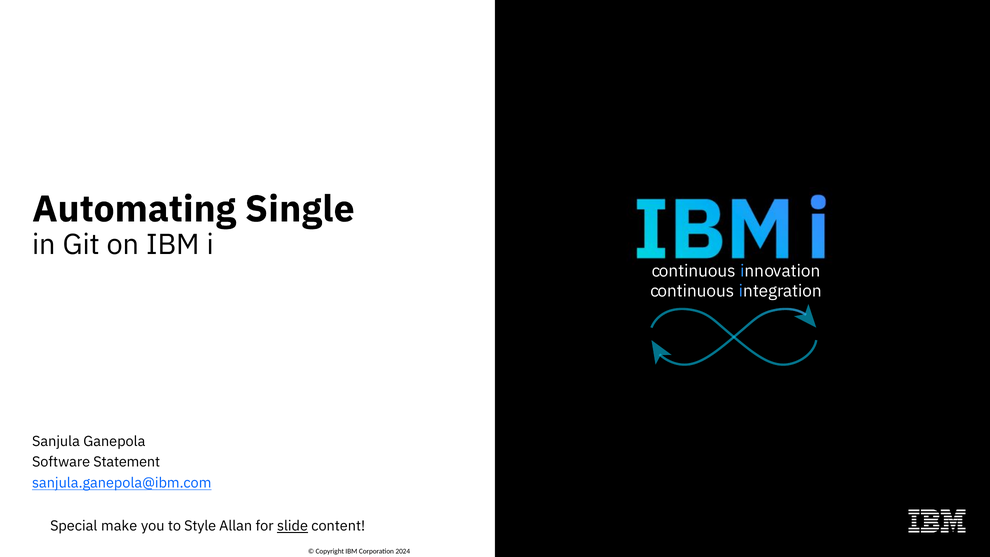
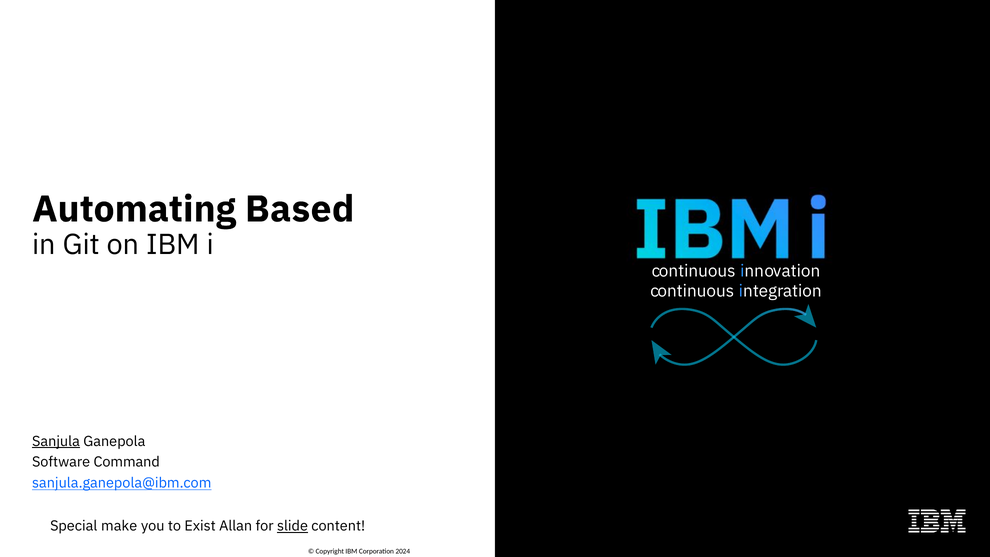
Single: Single -> Based (300, 209)
Sanjula underline: none -> present (56, 441)
Statement: Statement -> Command (127, 462)
Style: Style -> Exist (200, 526)
